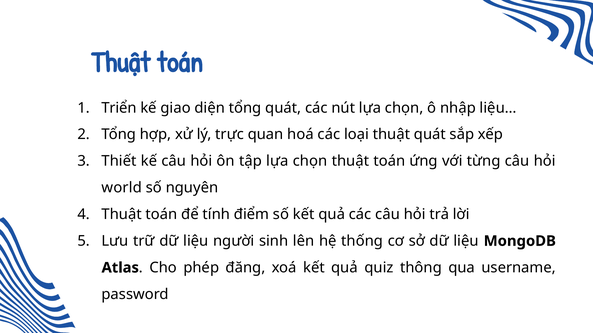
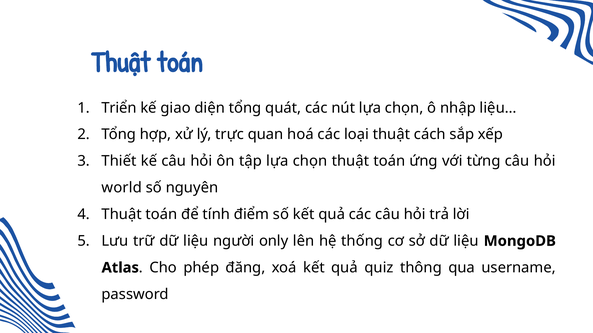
thuật quát: quát -> cách (430, 135)
sinh: sinh -> only (274, 241)
